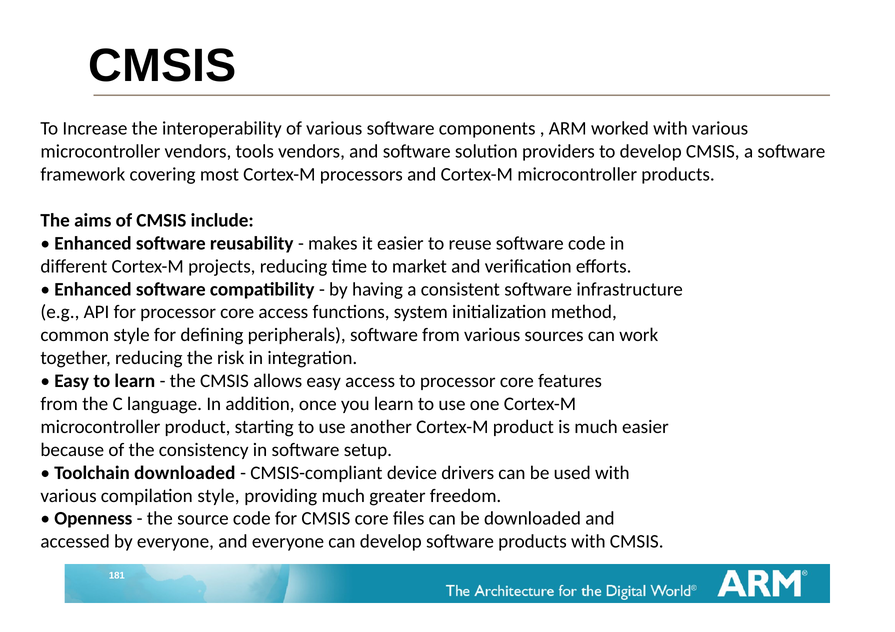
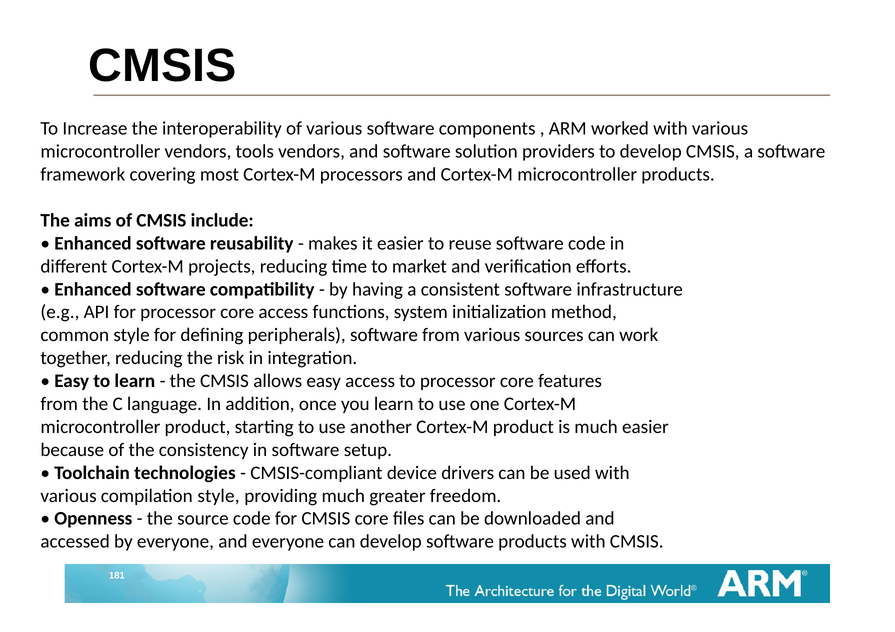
Toolchain downloaded: downloaded -> technologies (185, 473)
